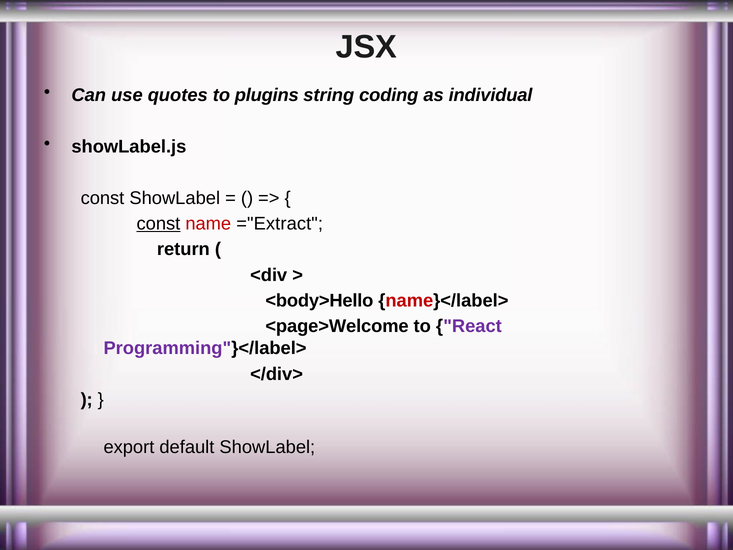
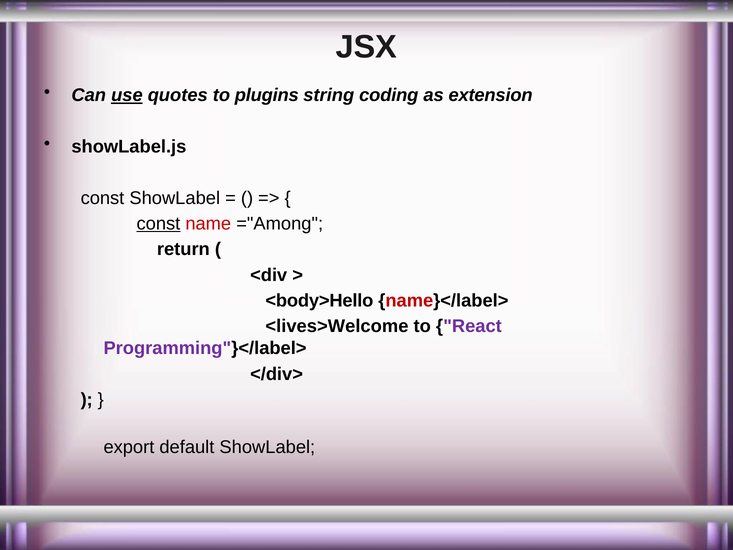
use underline: none -> present (127, 95)
individual: individual -> extension (491, 95)
="Extract: ="Extract -> ="Among (280, 224)
<page>Welcome: <page>Welcome -> <lives>Welcome (337, 326)
